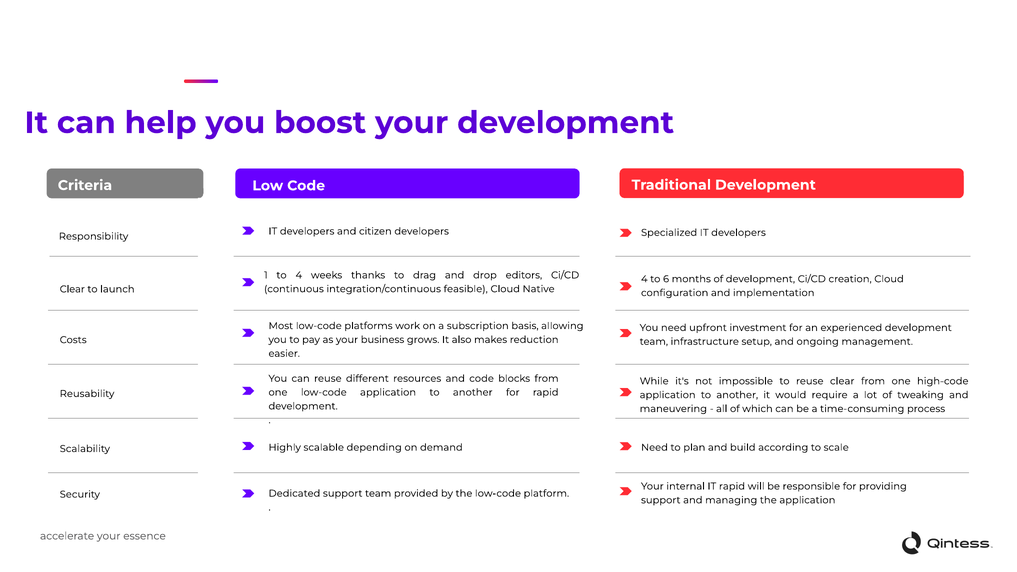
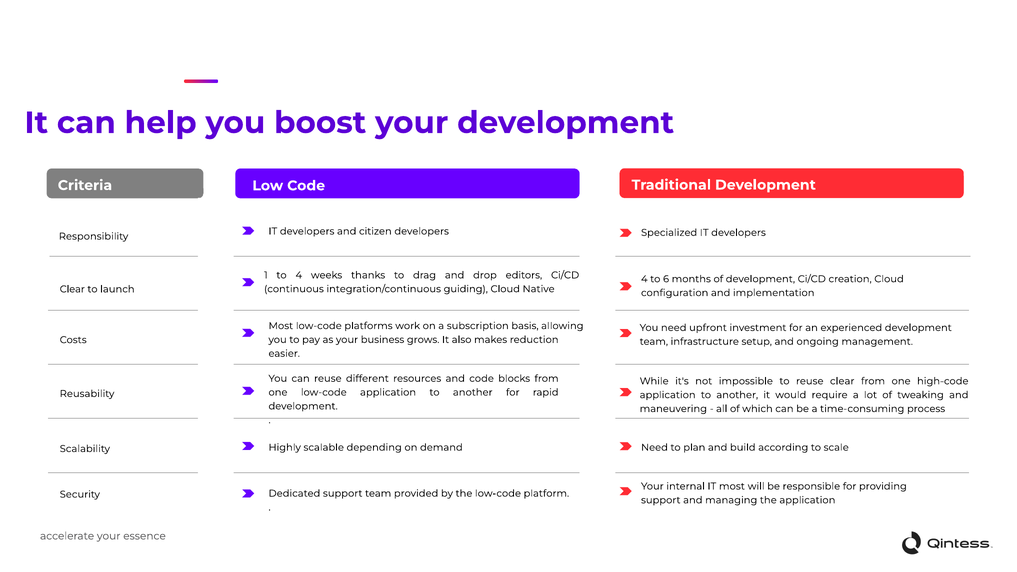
feasible: feasible -> guiding (466, 289)
IT rapid: rapid -> most (732, 486)
